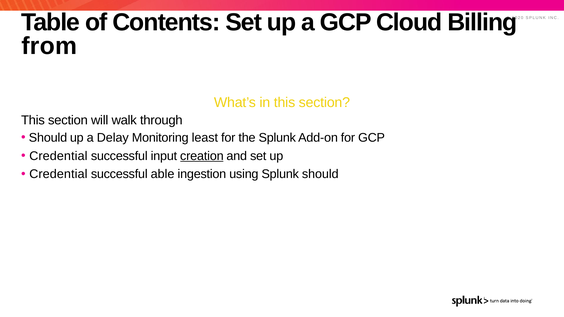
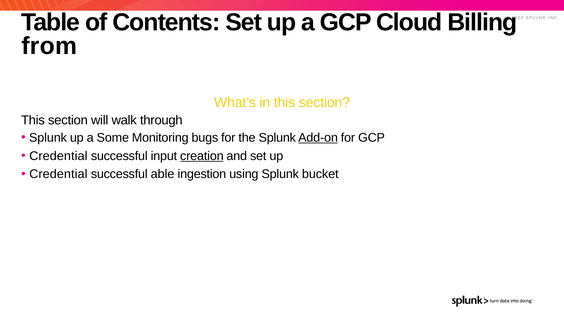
Should: Should -> Splunk (48, 138)
Delay: Delay -> Some (113, 138)
least: least -> bugs (205, 138)
Add-on underline: none -> present (318, 138)
Splunk should: should -> bucket (320, 174)
